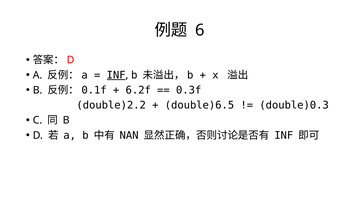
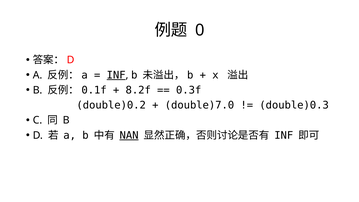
6: 6 -> 0 (200, 30)
6.2f: 6.2f -> 8.2f (138, 90)
double)2.2: double)2.2 -> double)0.2 (111, 105)
double)6.5: double)6.5 -> double)7.0 (199, 105)
NAN underline: none -> present (129, 135)
